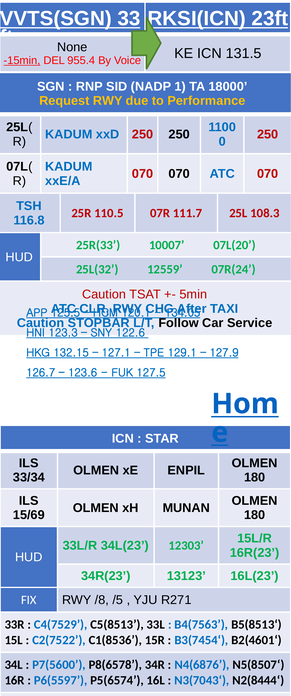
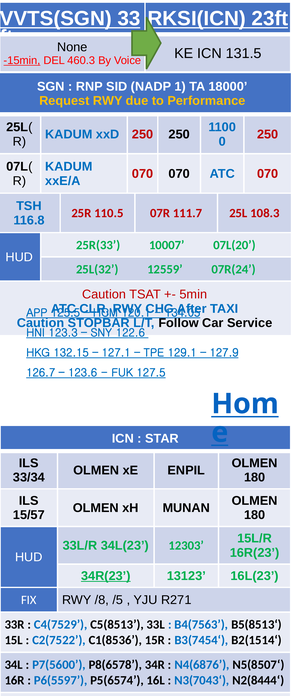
955.4: 955.4 -> 460.3 (81, 61)
15/69: 15/69 -> 15/57 (29, 515)
34R(23 underline: none -> present (106, 576)
B2(4601‘: B2(4601‘ -> B2(1514‘ (256, 640)
